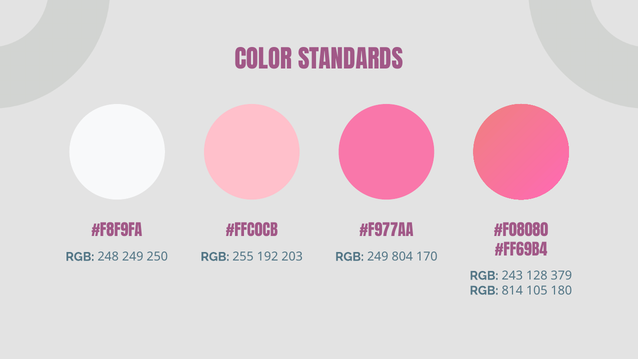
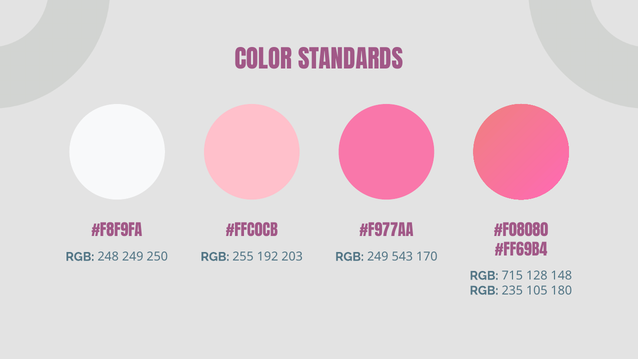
804: 804 -> 543 (402, 257)
243: 243 -> 715 (512, 276)
379: 379 -> 148 (561, 276)
814: 814 -> 235 (512, 290)
